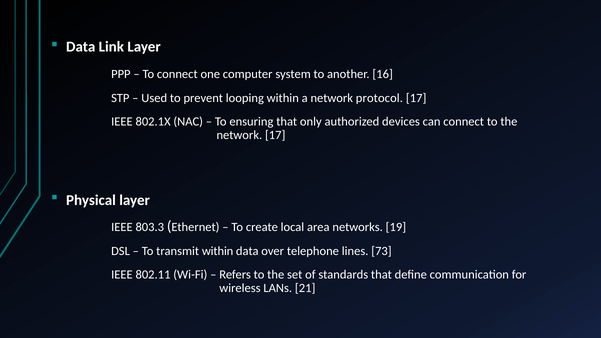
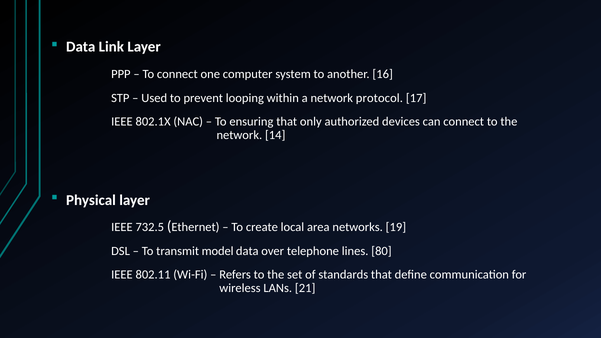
network 17: 17 -> 14 (275, 135)
803.3: 803.3 -> 732.5 (150, 227)
transmit within: within -> model (218, 251)
73: 73 -> 80 (381, 251)
